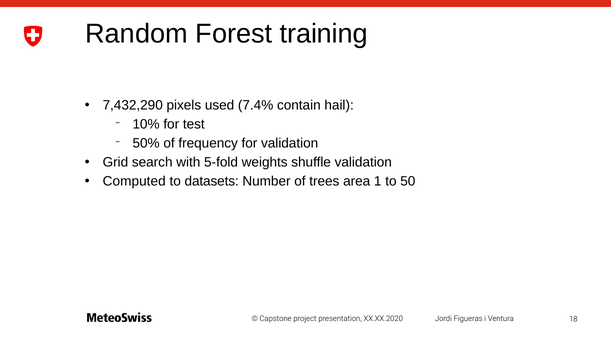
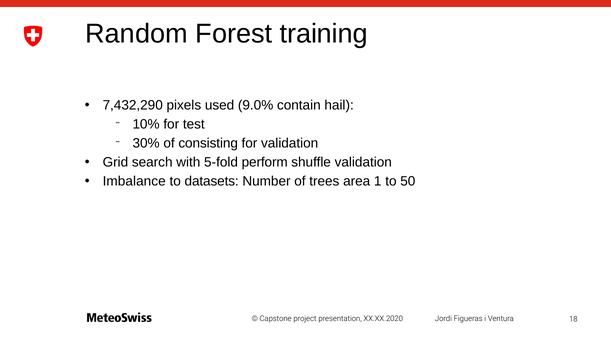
7.4%: 7.4% -> 9.0% (256, 105)
50%: 50% -> 30% (146, 143)
frequency: frequency -> consisting (208, 143)
weights: weights -> perform (265, 162)
Computed: Computed -> Imbalance (134, 181)
